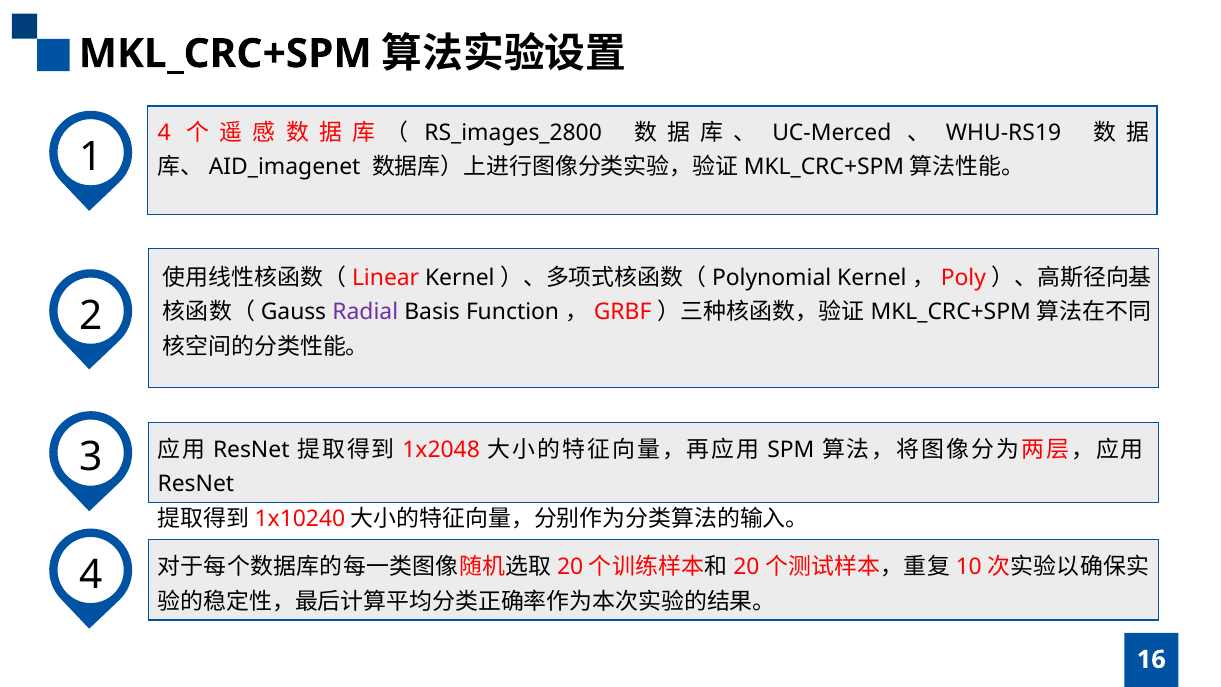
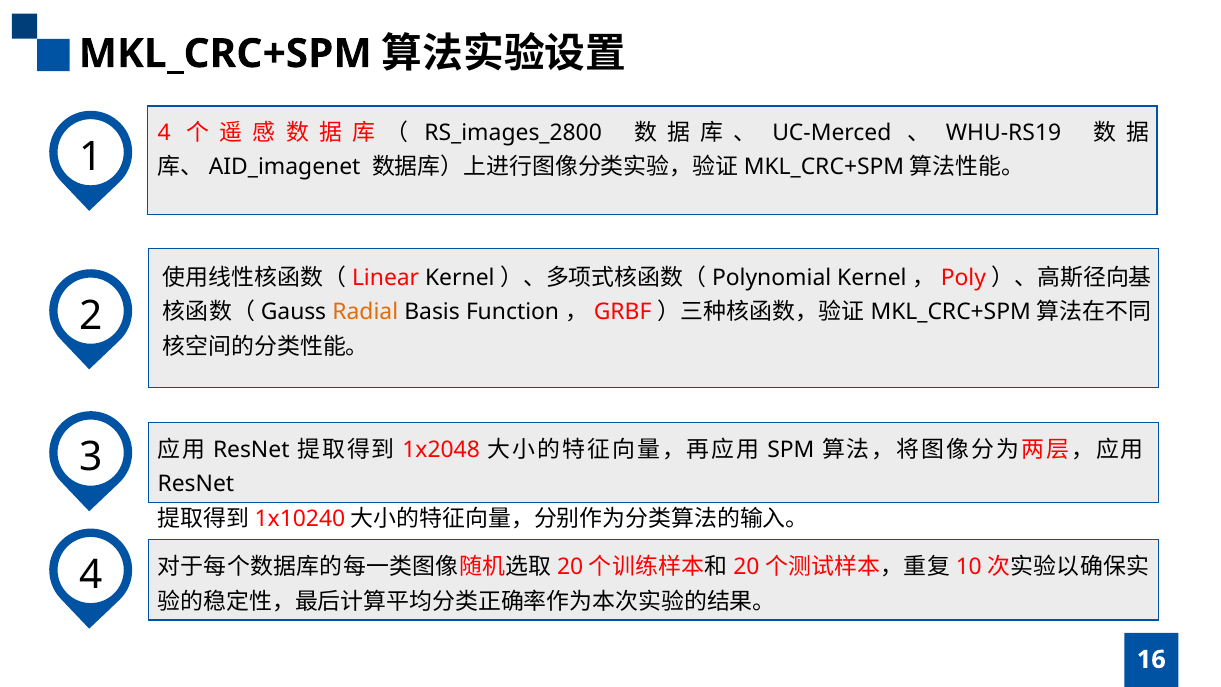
Radial colour: purple -> orange (365, 312)
